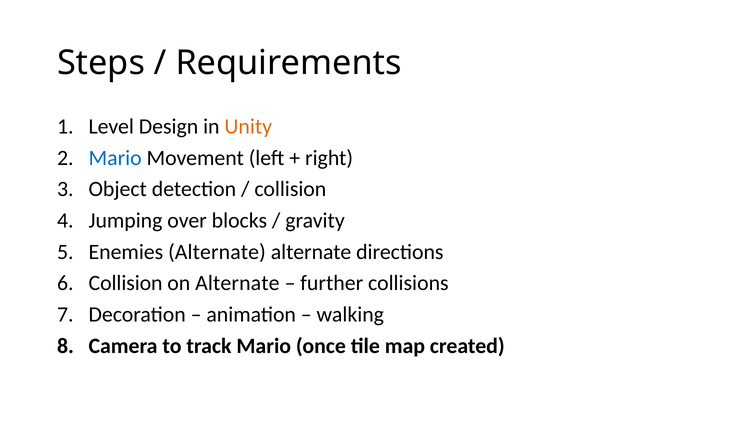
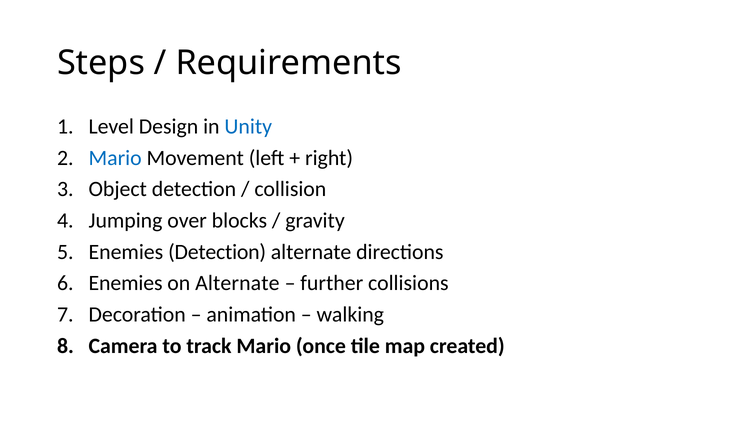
Unity colour: orange -> blue (248, 126)
Enemies Alternate: Alternate -> Detection (217, 252)
Collision: Collision -> Enemies (126, 283)
